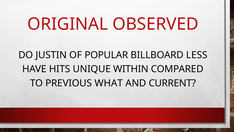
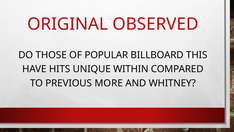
JUSTIN: JUSTIN -> THOSE (51, 55)
LESS: LESS -> THIS (197, 55)
WHAT: WHAT -> MORE (109, 83)
CURRENT: CURRENT -> WHITNEY (172, 83)
